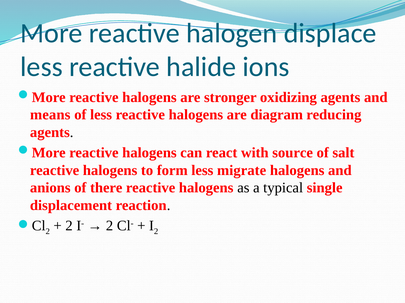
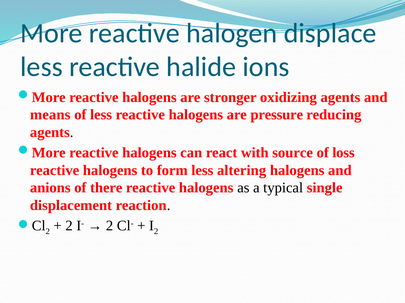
diagram: diagram -> pressure (277, 115)
salt: salt -> loss (343, 153)
migrate: migrate -> altering (242, 171)
